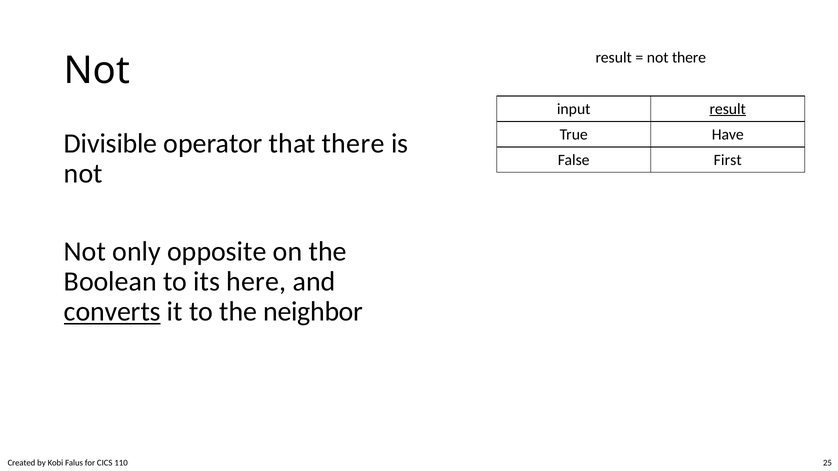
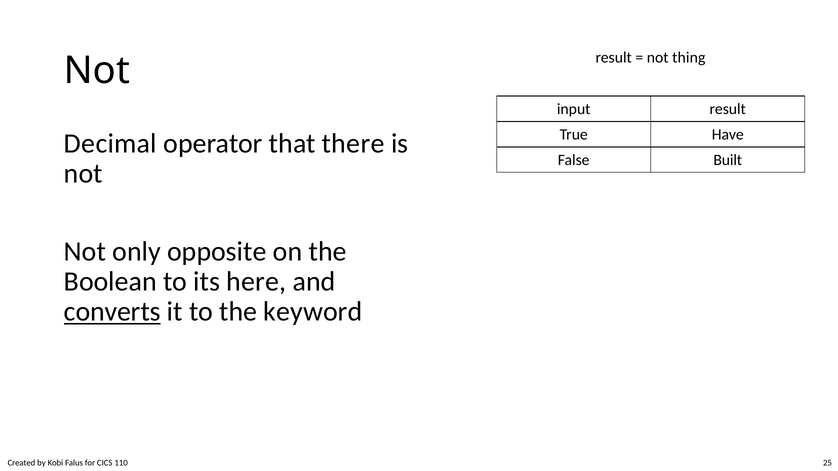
not there: there -> thing (689, 57)
result underline: present -> none (728, 109)
Divisible: Divisible -> Decimal (110, 144)
First: First -> Built (728, 160)
neighbor: neighbor -> keyword (313, 312)
